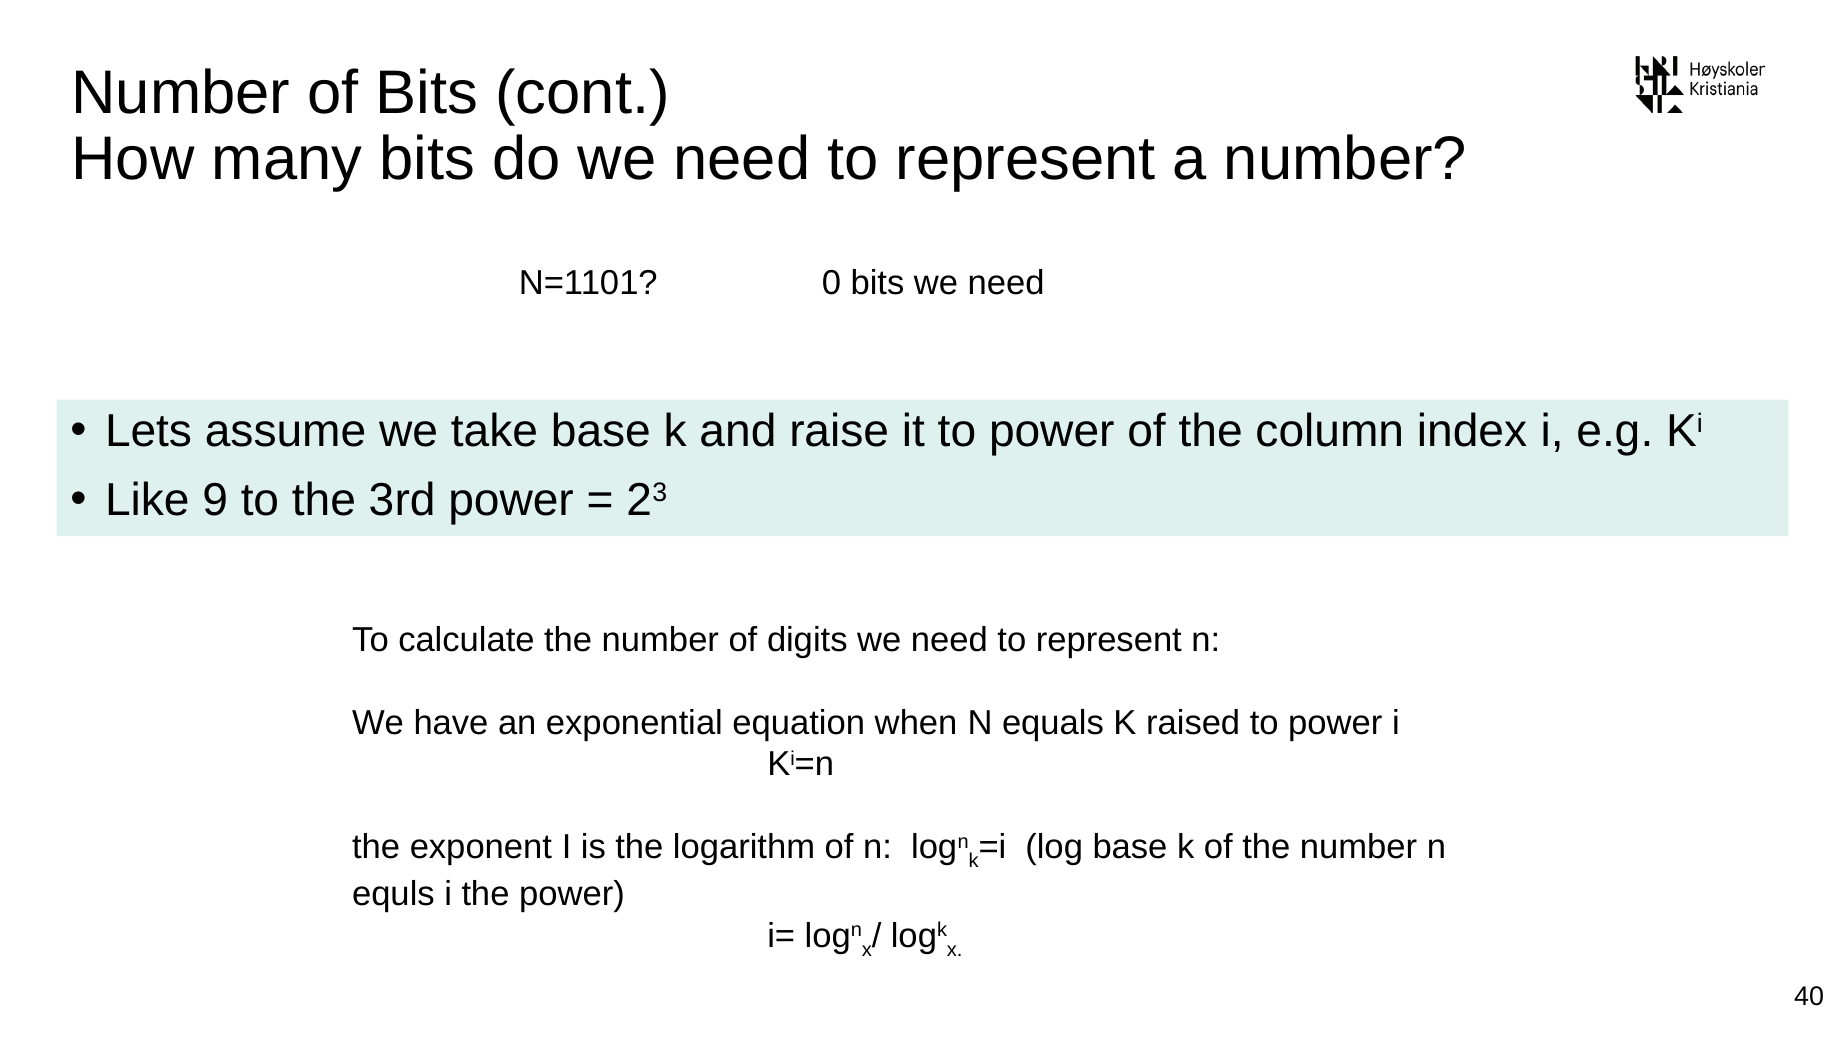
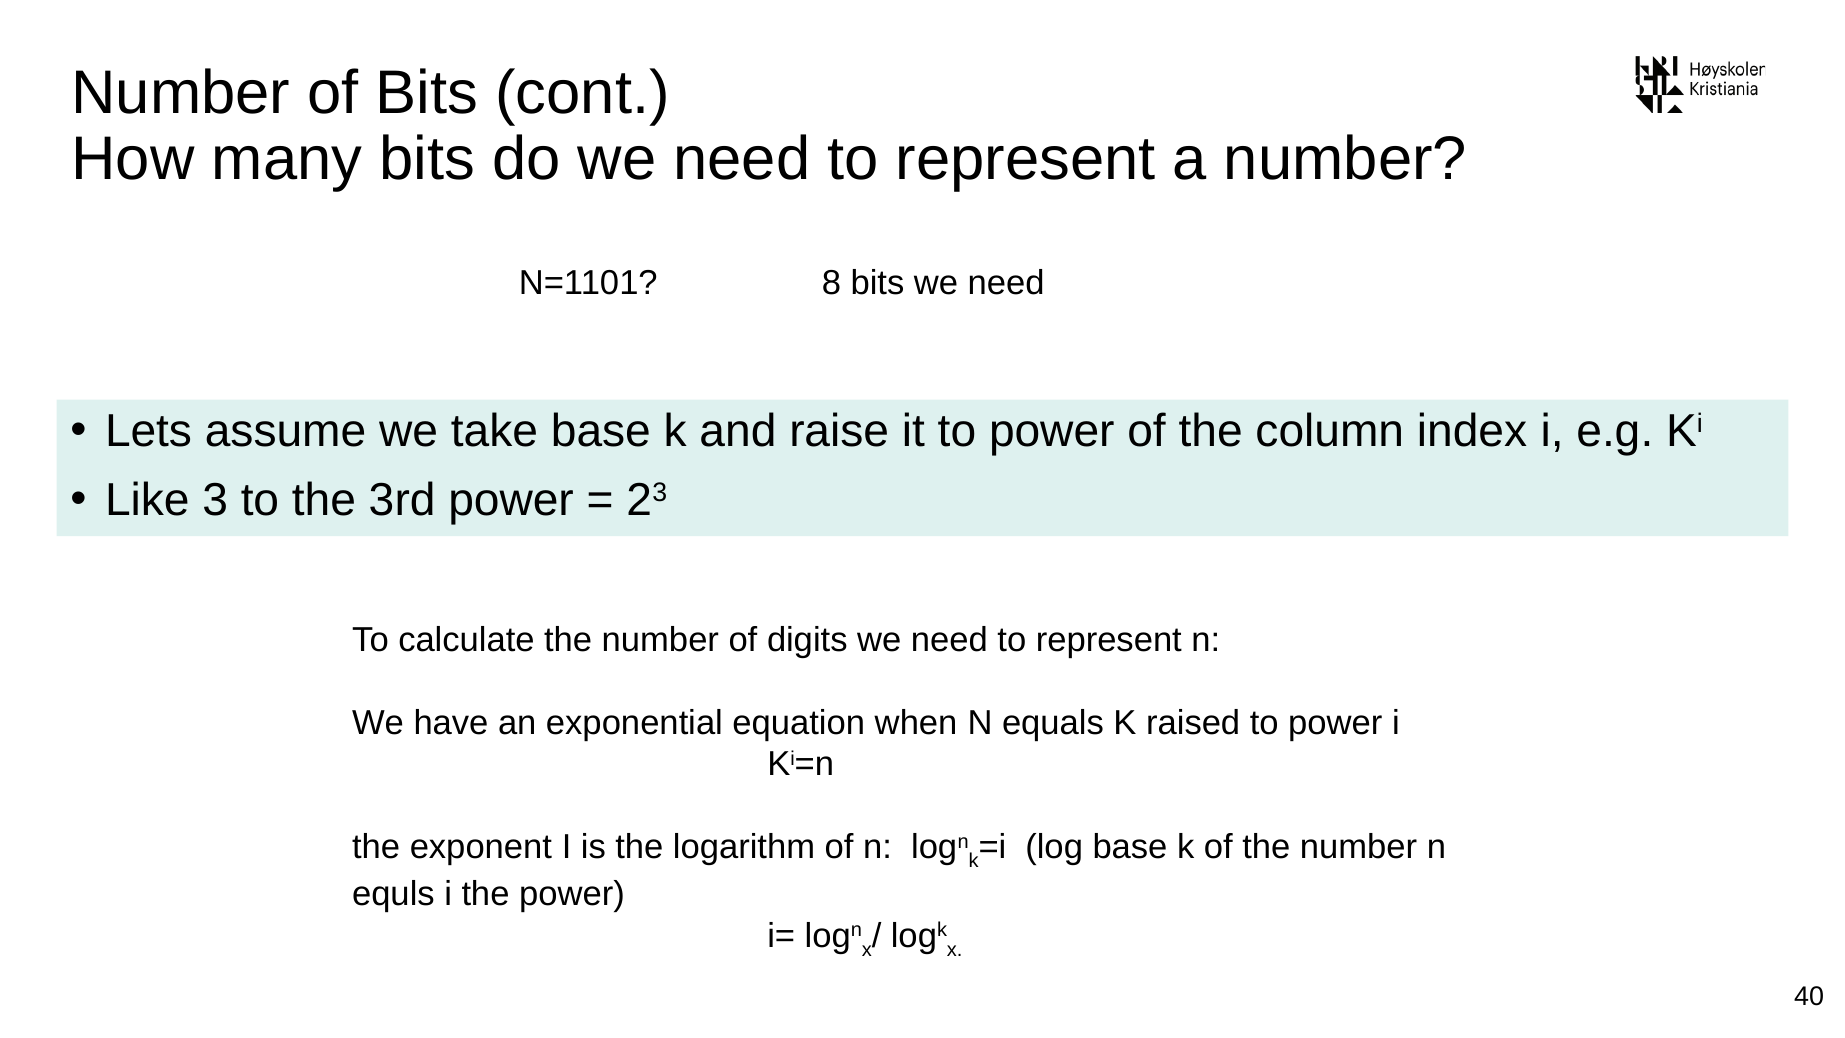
0: 0 -> 8 (831, 283)
9: 9 -> 3 (215, 500)
